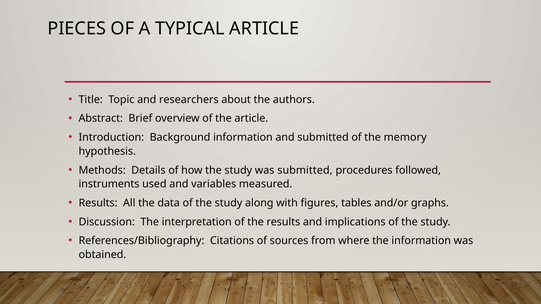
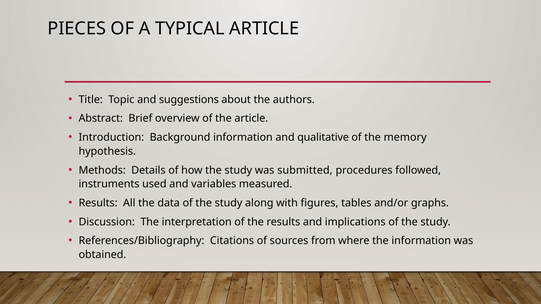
researchers: researchers -> suggestions (189, 100)
and submitted: submitted -> qualitative (323, 138)
